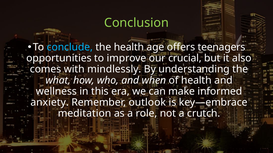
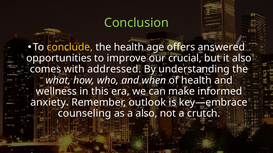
conclude colour: light blue -> yellow (70, 47)
teenagers: teenagers -> answered (221, 47)
mindlessly: mindlessly -> addressed (114, 69)
meditation: meditation -> counseling (85, 114)
a role: role -> also (146, 114)
